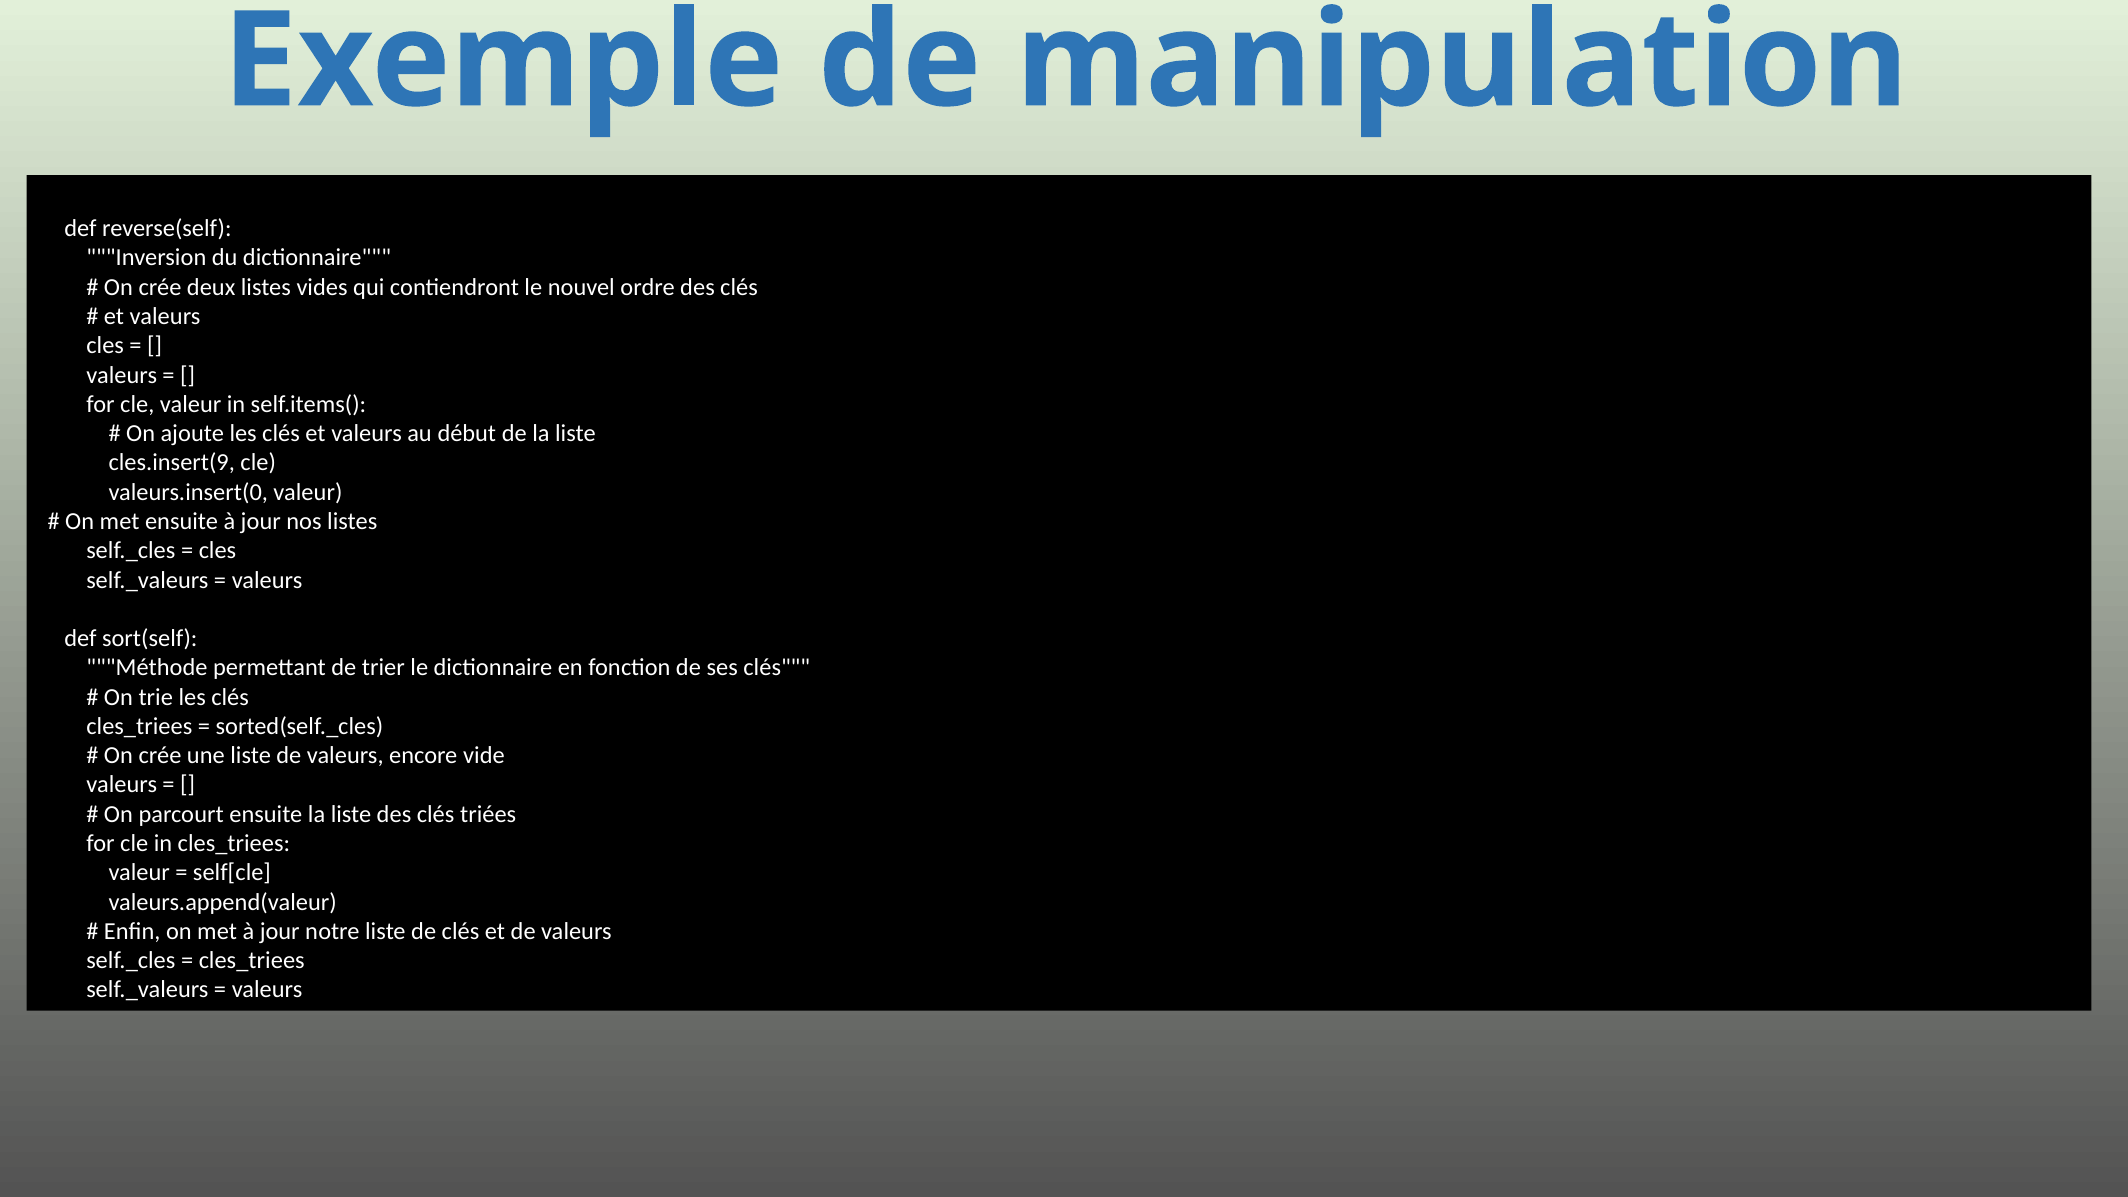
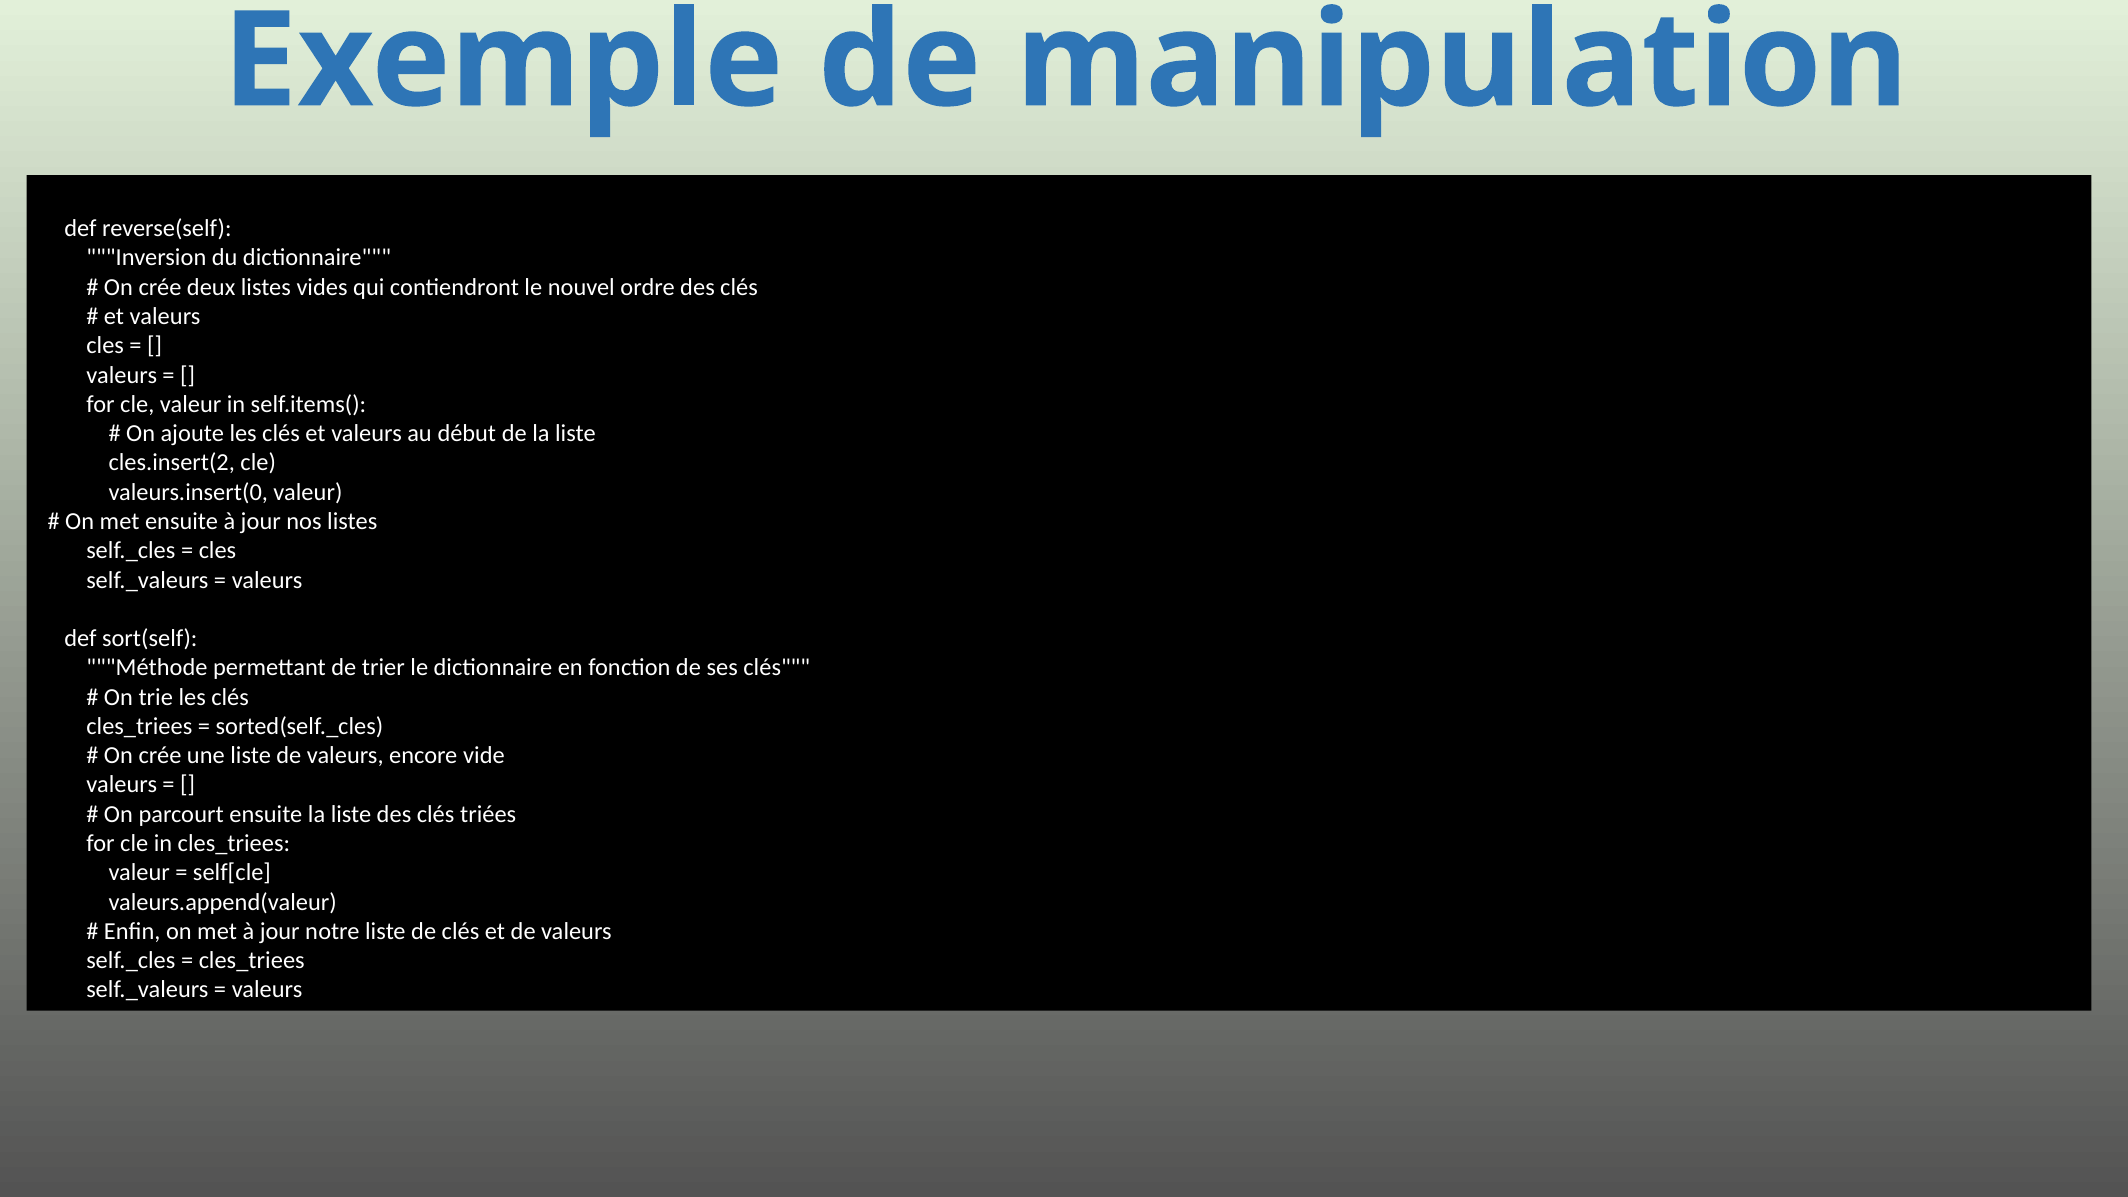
cles.insert(9: cles.insert(9 -> cles.insert(2 (172, 463)
